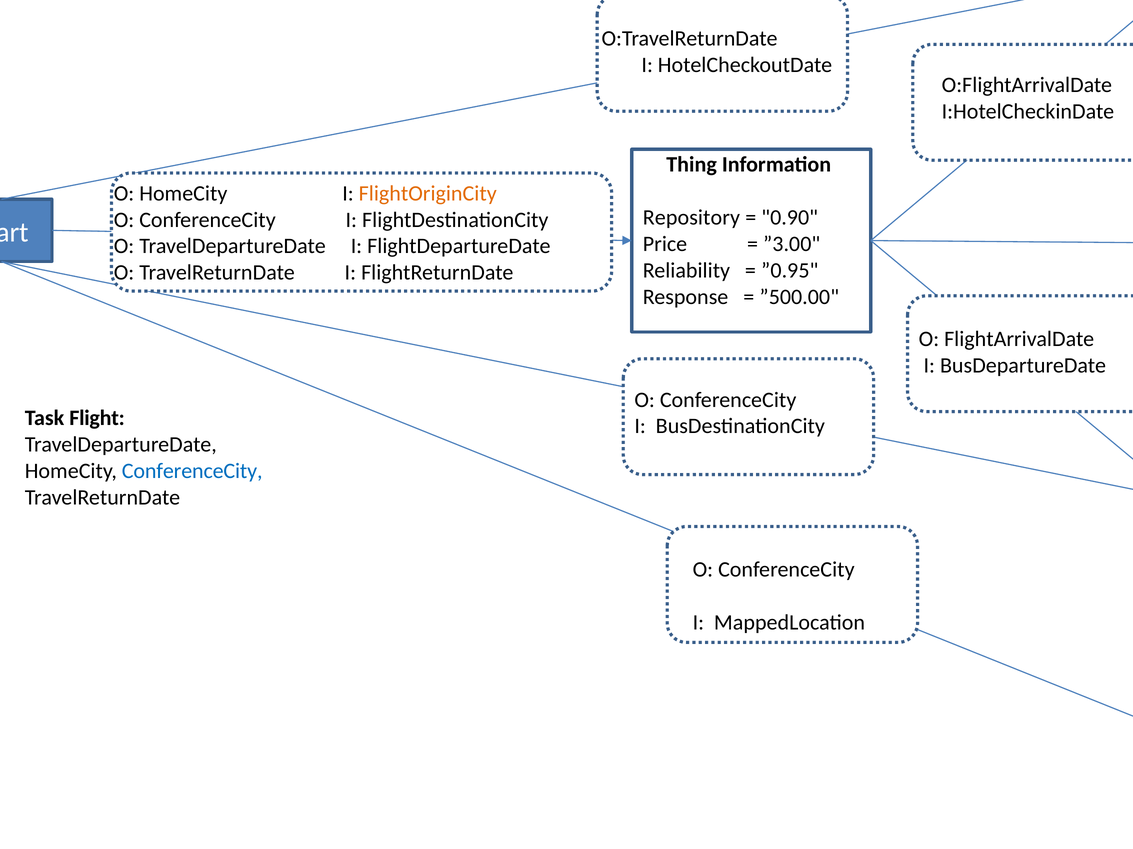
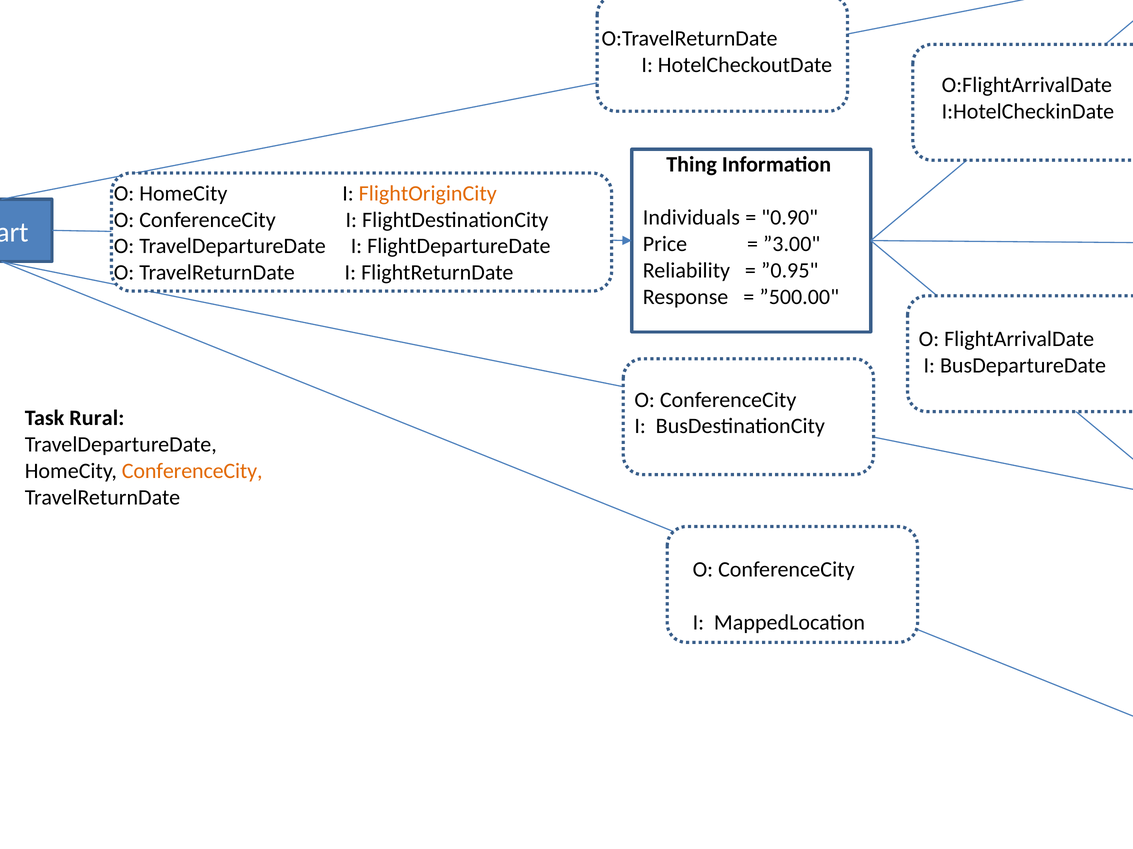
Repository: Repository -> Individuals (691, 218)
Flight: Flight -> Rural (97, 419)
ConferenceCity colour: blue -> orange (192, 471)
